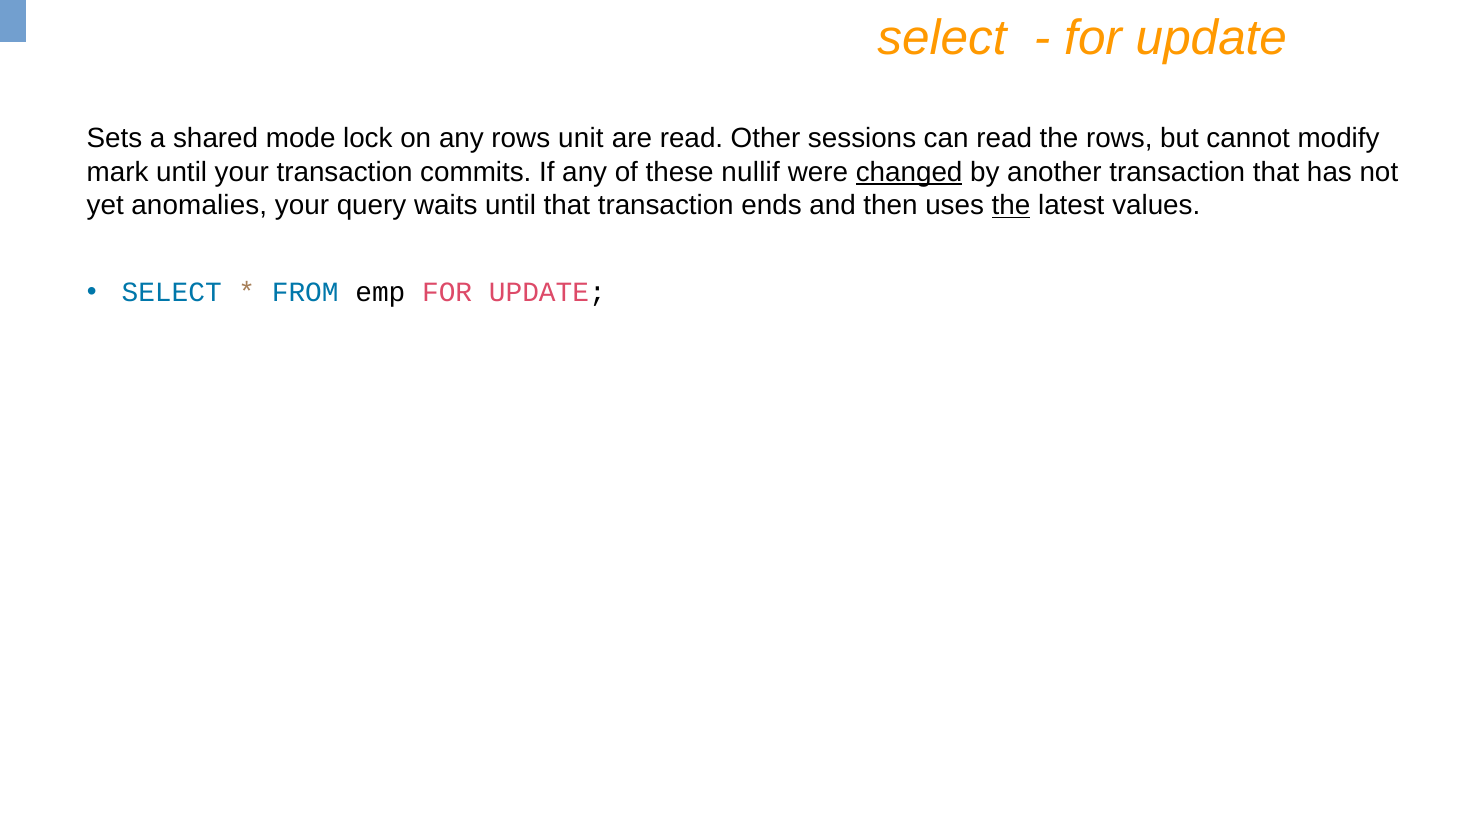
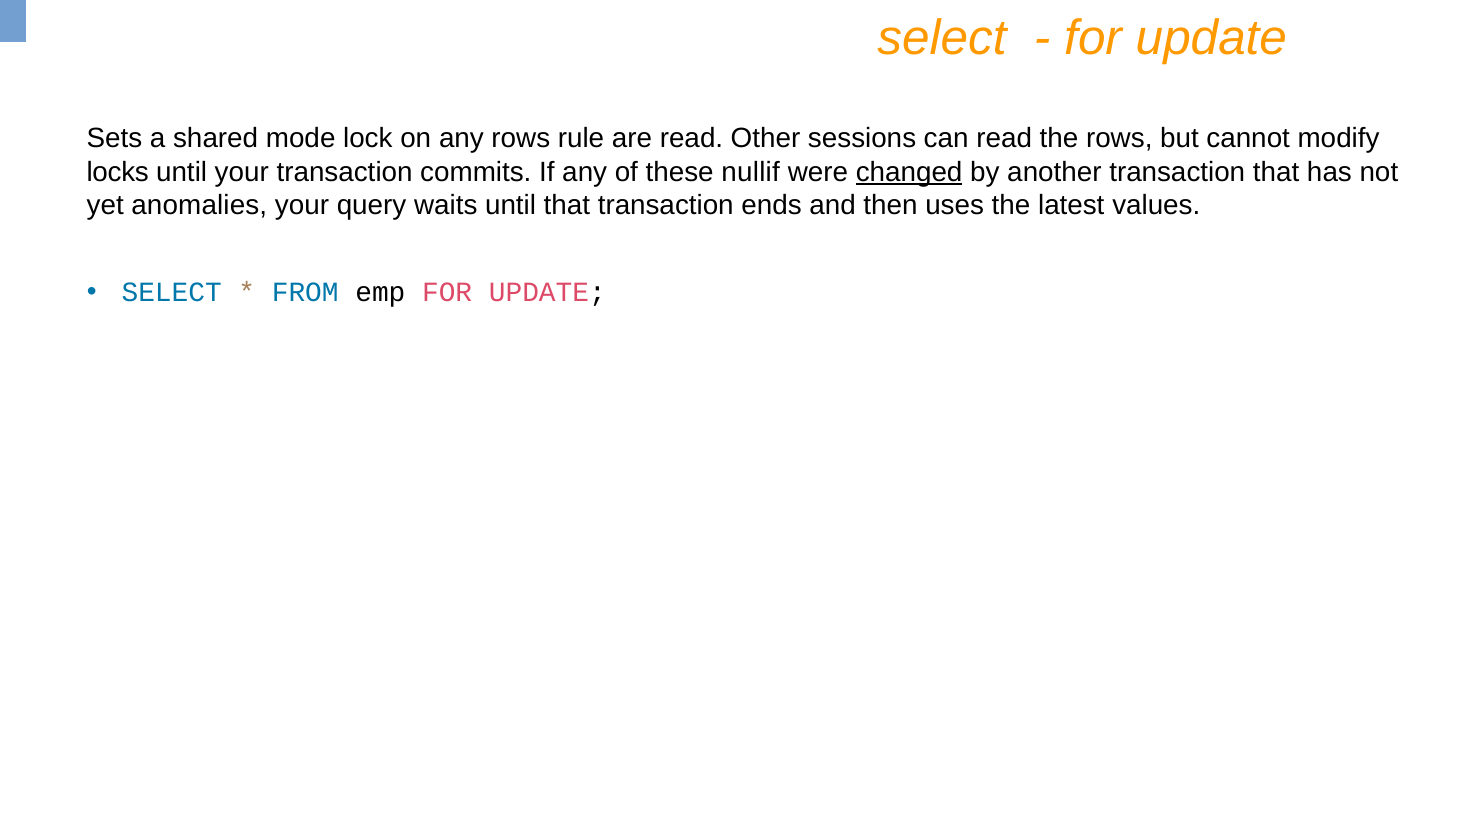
unit: unit -> rule (581, 139)
mark: mark -> locks (118, 172)
the underline: present -> none (1011, 205)
